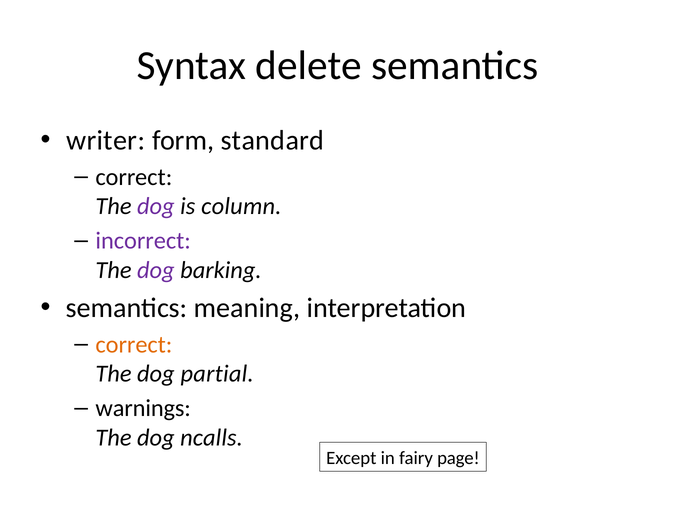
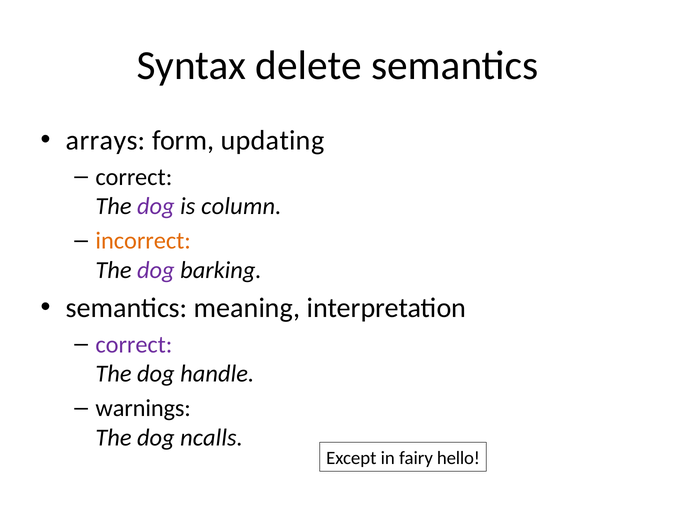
writer: writer -> arrays (106, 141)
standard: standard -> updating (272, 141)
incorrect colour: purple -> orange (143, 241)
correct colour: orange -> purple (134, 345)
partial: partial -> handle (217, 374)
page: page -> hello (458, 458)
